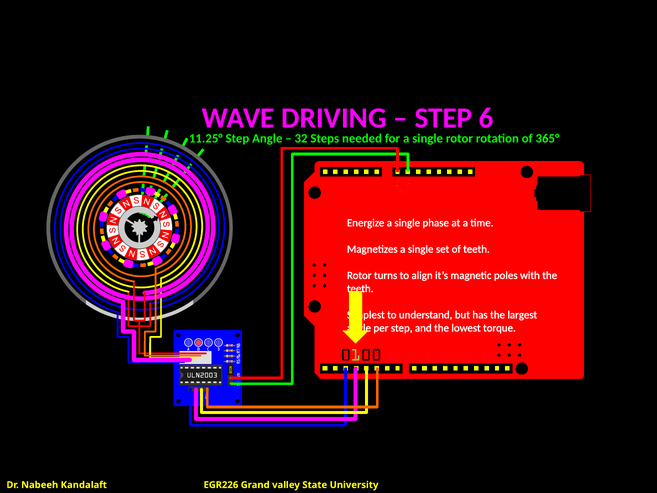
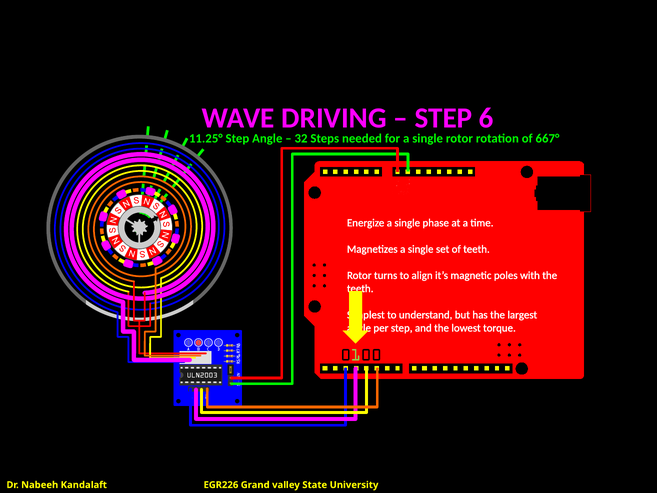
365°: 365° -> 667° (548, 138)
